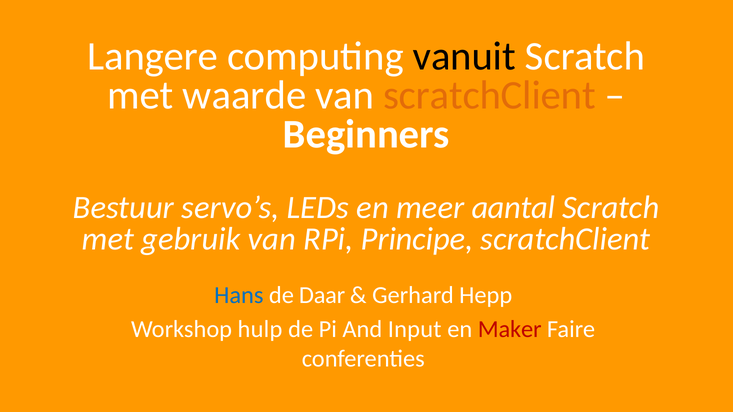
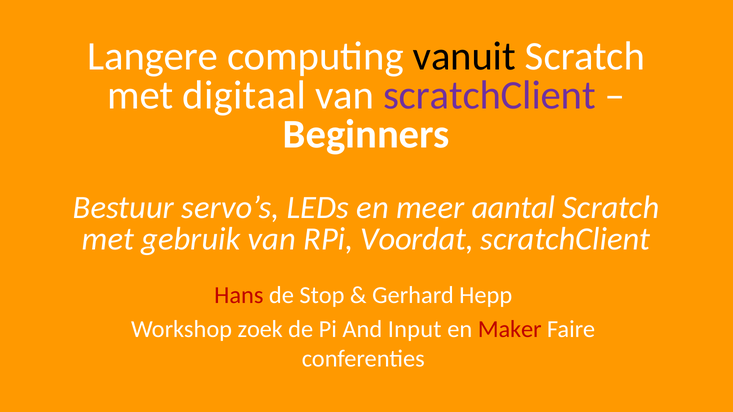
waarde: waarde -> digitaal (244, 96)
scratchClient colour: orange -> purple (489, 96)
Principe: Principe -> Voordat (417, 239)
Hans colour: blue -> red (239, 295)
Daar: Daar -> Stop (322, 295)
hulp: hulp -> zoek (260, 330)
